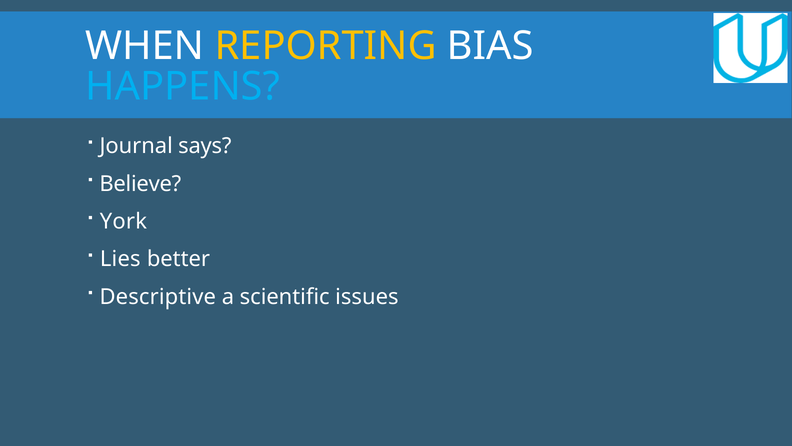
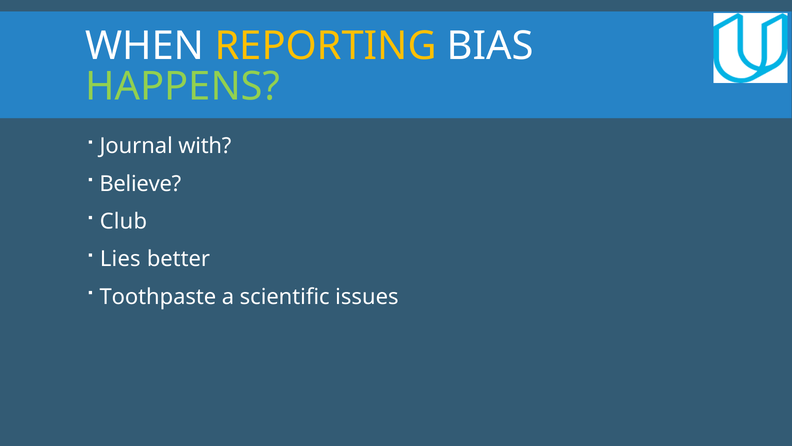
HAPPENS colour: light blue -> light green (183, 87)
says: says -> with (205, 146)
York: York -> Club (123, 221)
Descriptive: Descriptive -> Toothpaste (158, 297)
